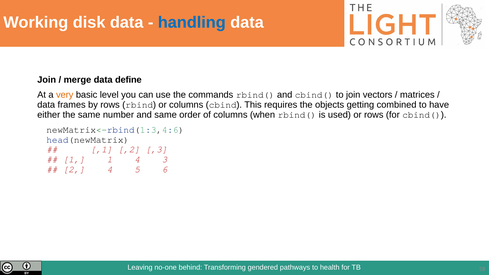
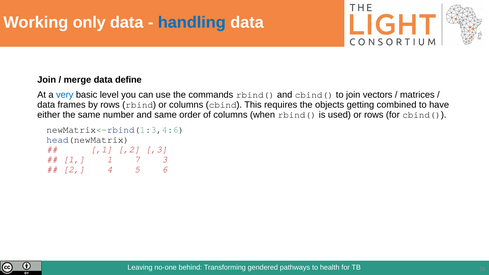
disk: disk -> only (89, 22)
very colour: orange -> blue (65, 95)
1 4: 4 -> 7 (137, 159)
